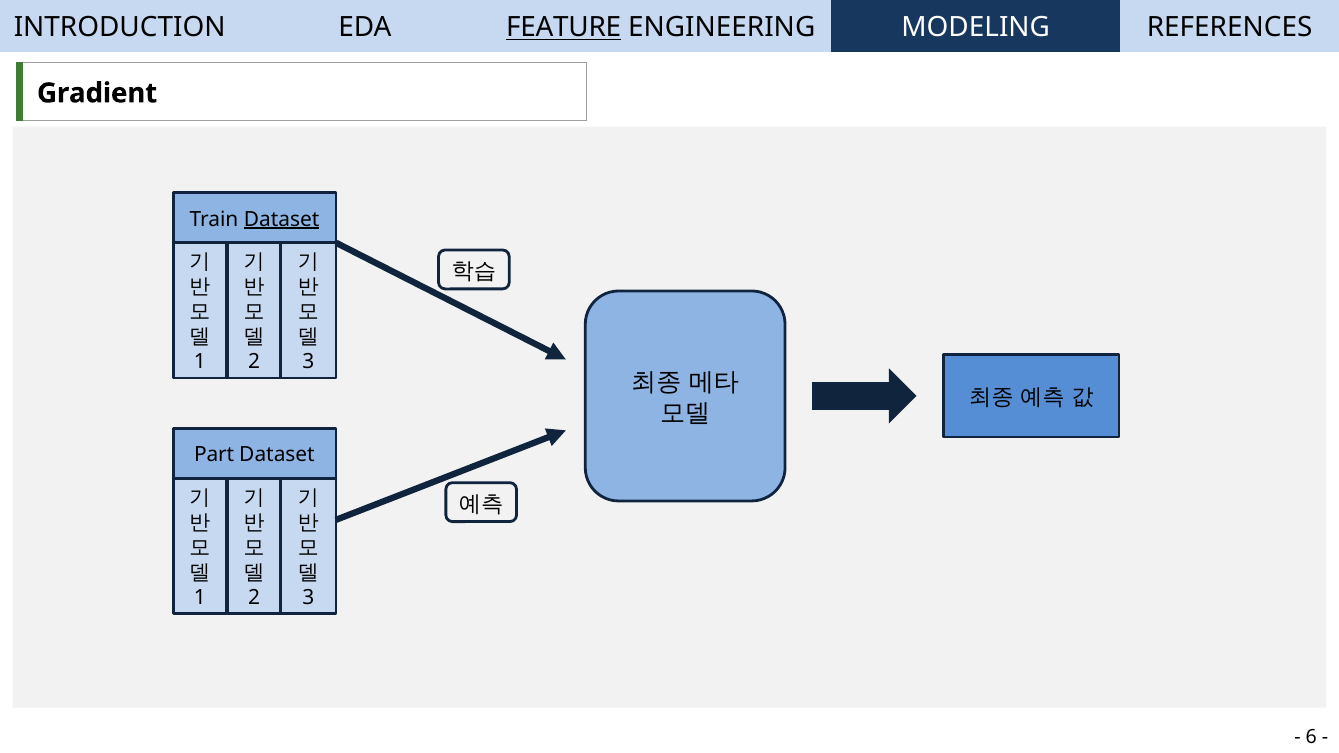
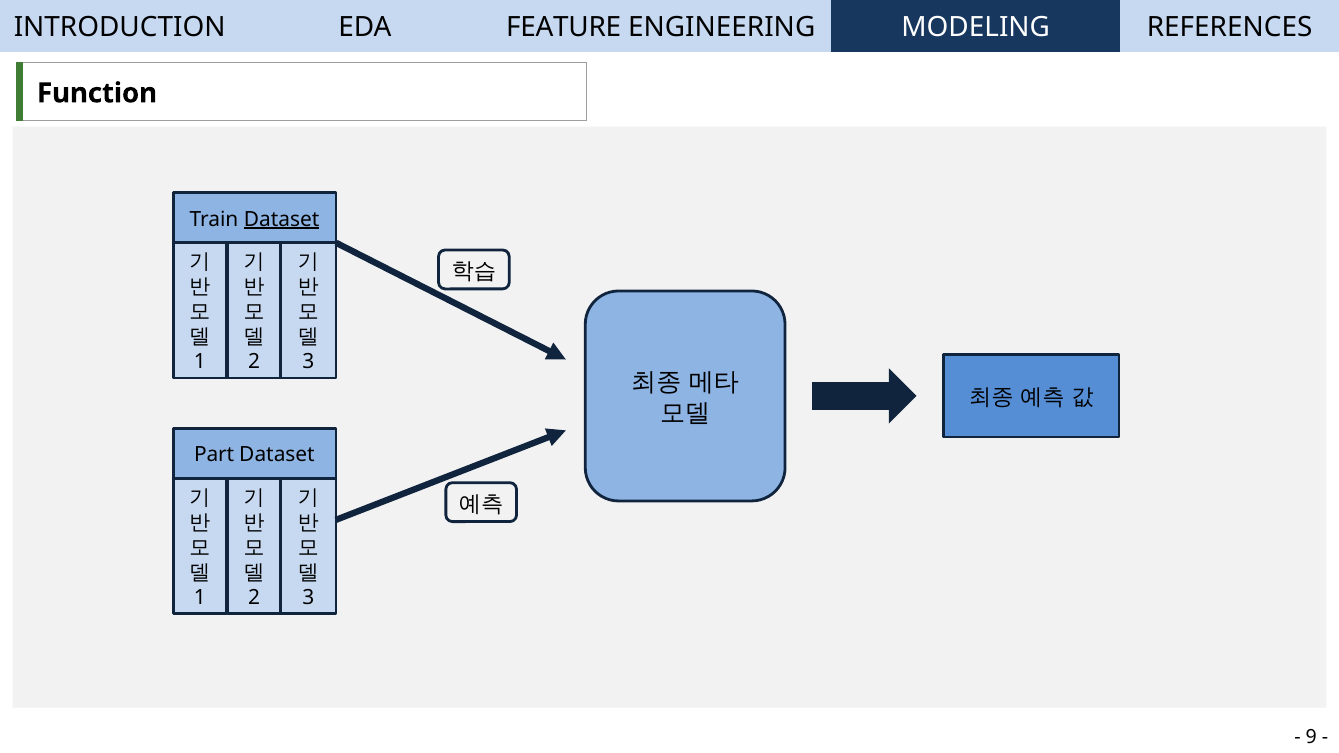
FEATURE underline: present -> none (564, 28)
Gradient: Gradient -> Function (97, 93)
6: 6 -> 9 (1311, 737)
